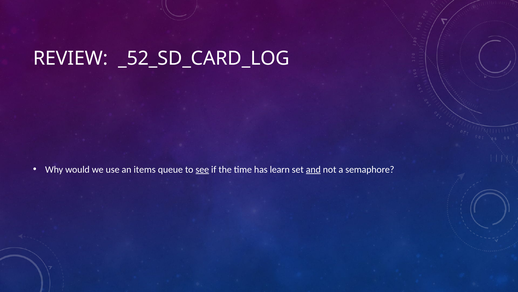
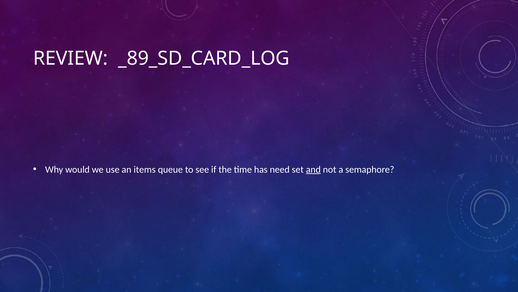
_52_SD_CARD_LOG: _52_SD_CARD_LOG -> _89_SD_CARD_LOG (204, 58)
see underline: present -> none (202, 169)
learn: learn -> need (280, 169)
